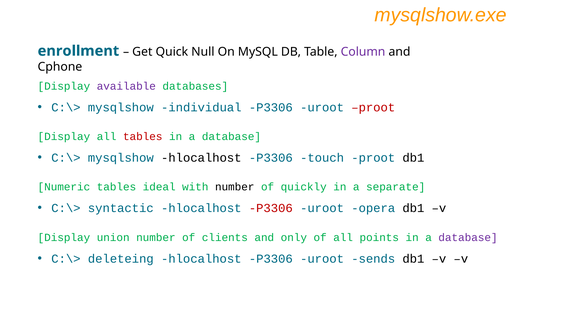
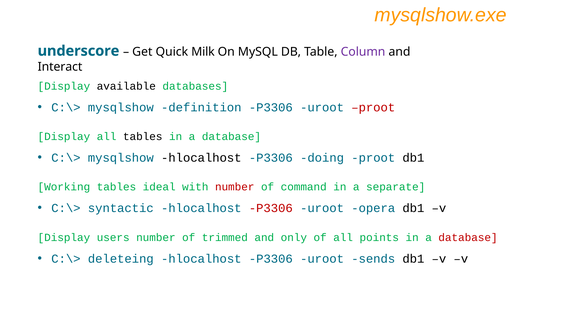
enrollment: enrollment -> underscore (78, 51)
Null: Null -> Milk (203, 52)
Cphone: Cphone -> Interact (60, 67)
available colour: purple -> black (126, 86)
individual: individual -> definition (201, 107)
tables colour: red -> black (143, 136)
touch: touch -> doing (322, 158)
Numeric: Numeric -> Working (64, 187)
number colour: black -> red (235, 187)
quickly: quickly -> command (304, 187)
union: union -> users (113, 237)
clients: clients -> trimmed (225, 237)
database colour: purple -> red (468, 237)
